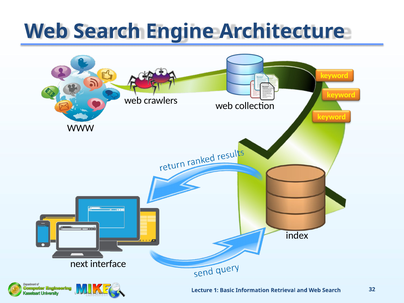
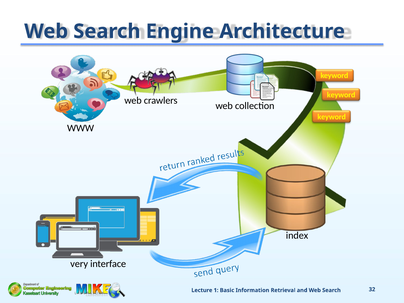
next: next -> very (79, 264)
